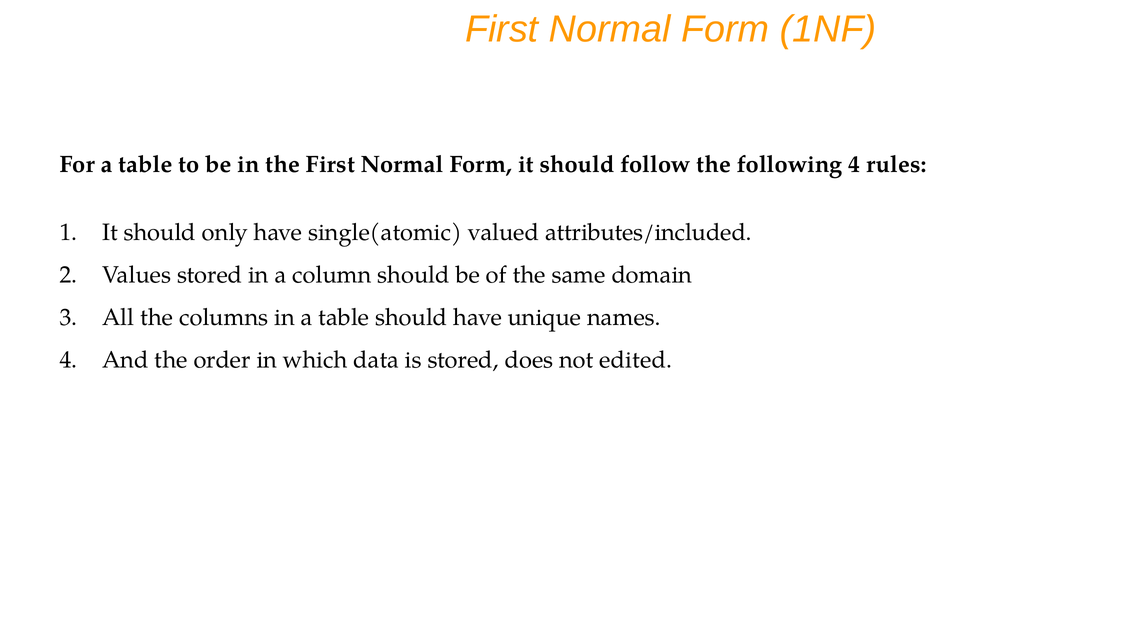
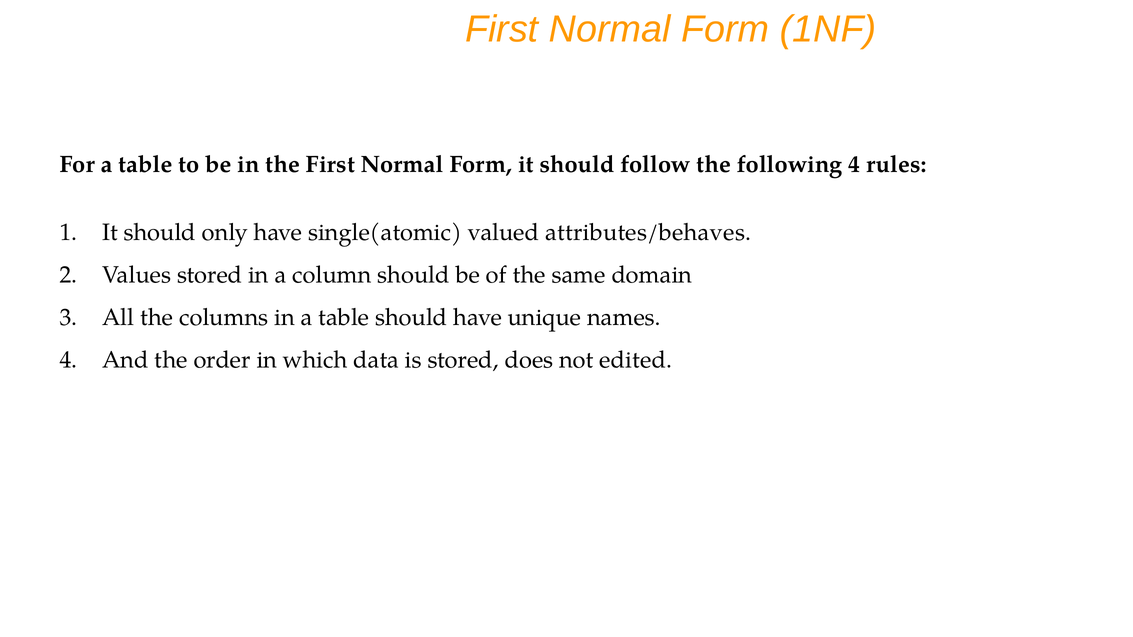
attributes/included: attributes/included -> attributes/behaves (648, 233)
